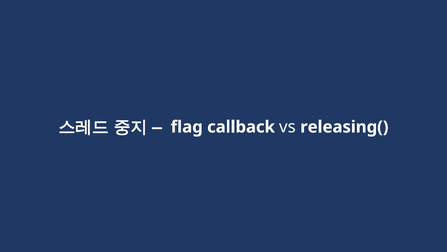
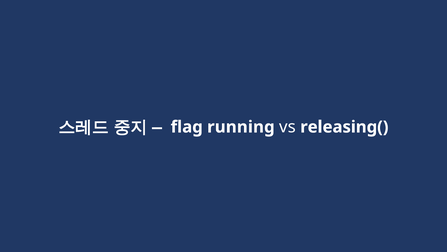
callback: callback -> running (241, 127)
